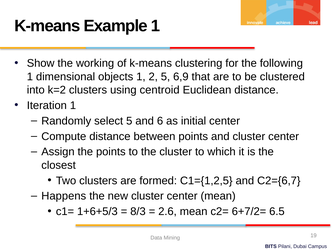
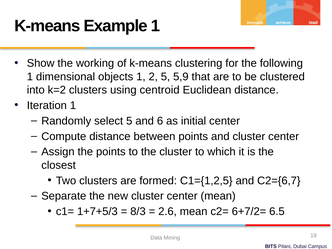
6,9: 6,9 -> 5,9 (181, 77)
Happens: Happens -> Separate (64, 196)
1+6+5/3: 1+6+5/3 -> 1+7+5/3 (97, 212)
